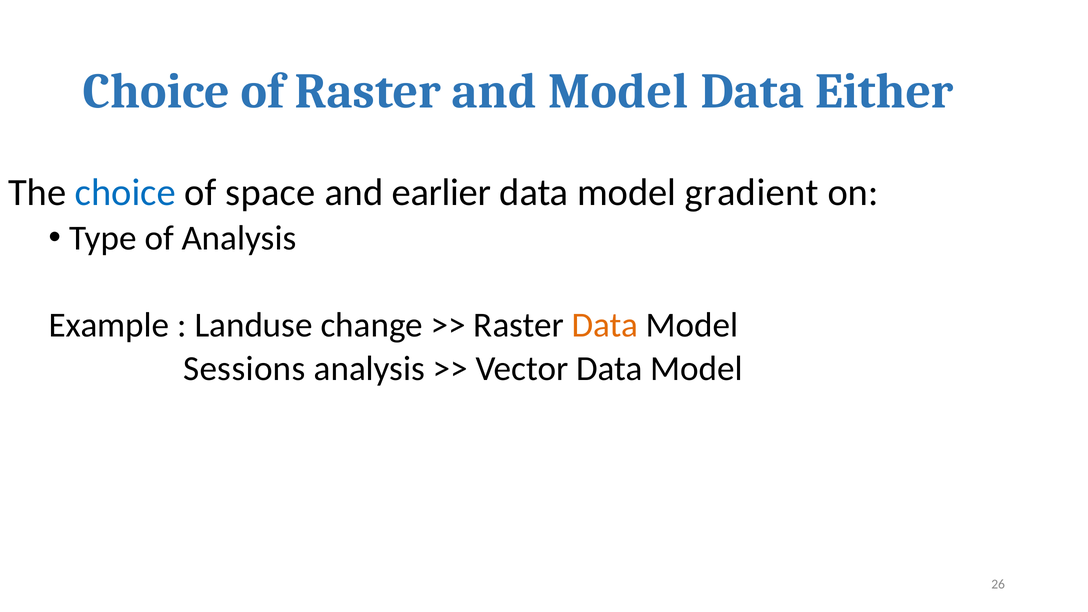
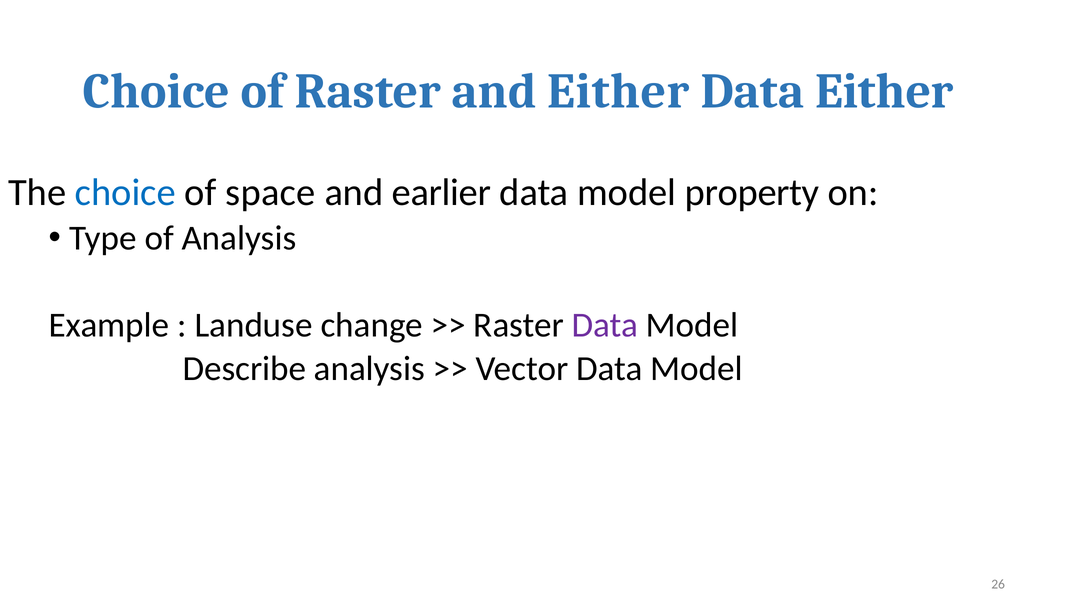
and Model: Model -> Either (618, 91)
gradient: gradient -> property (752, 193)
Data colour: orange -> purple (605, 325)
Sessions: Sessions -> Describe (245, 369)
